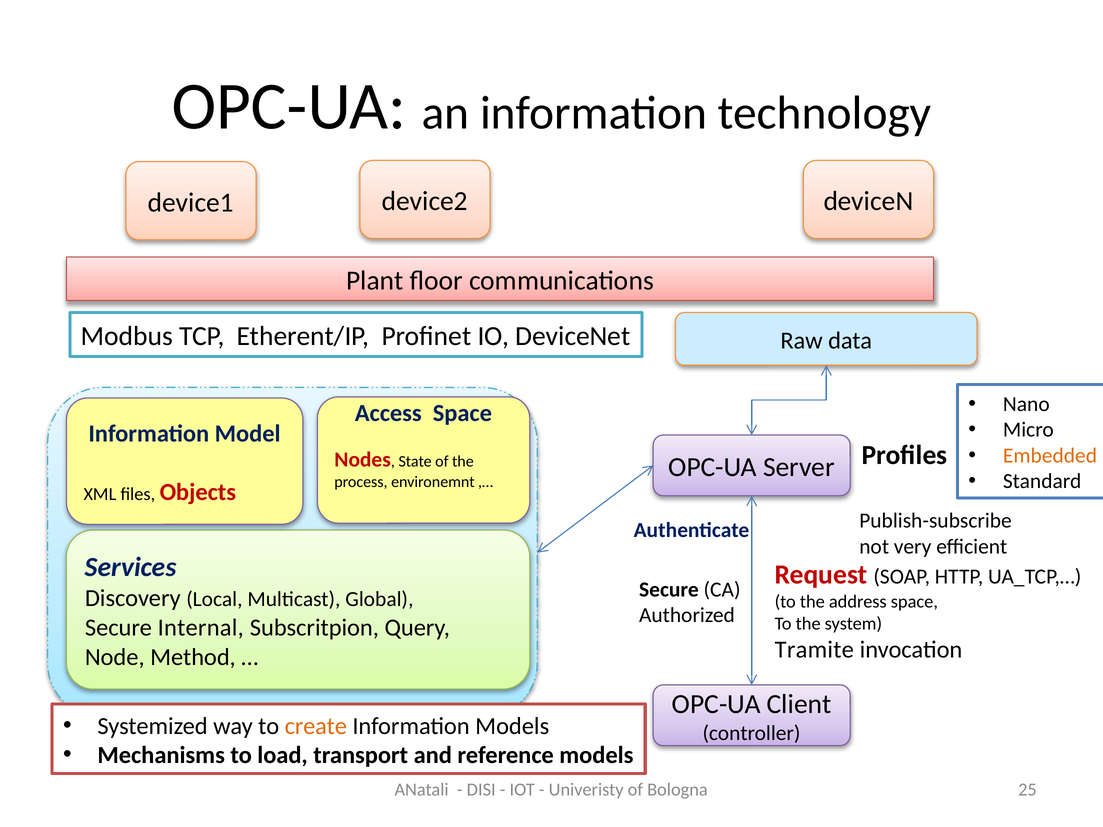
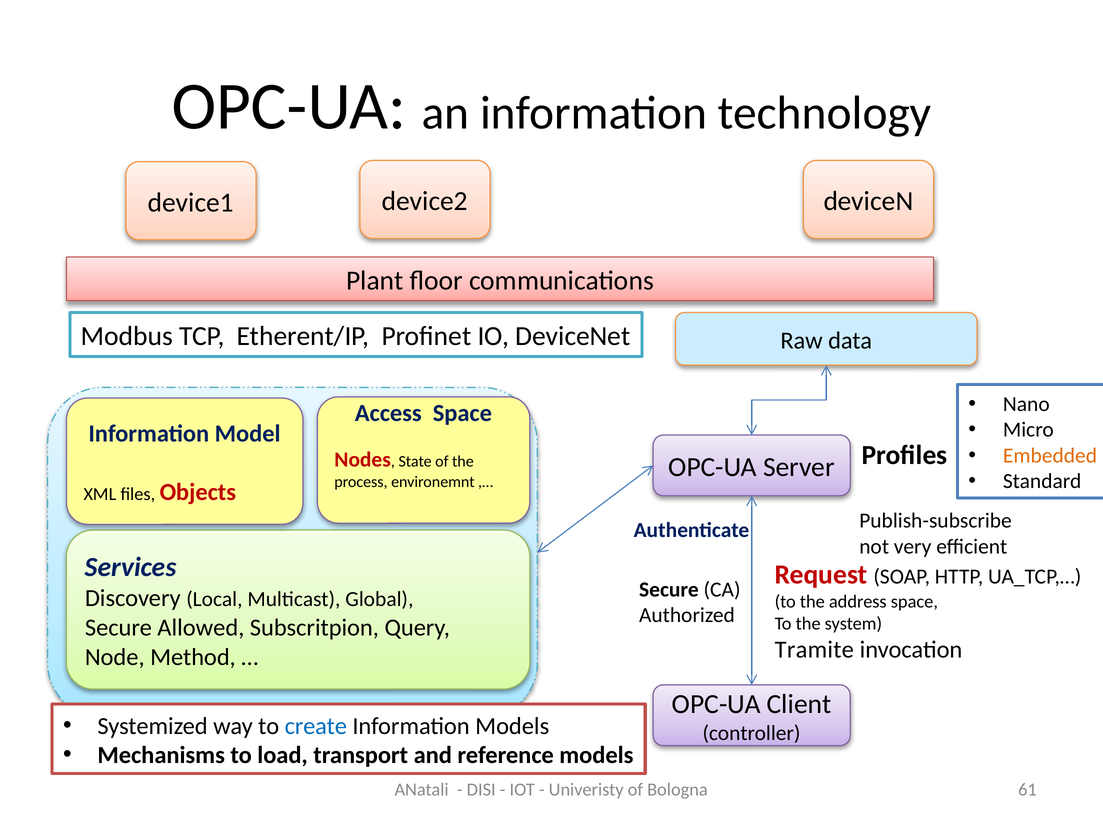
Internal: Internal -> Allowed (201, 628)
create colour: orange -> blue (316, 726)
25: 25 -> 61 (1028, 790)
